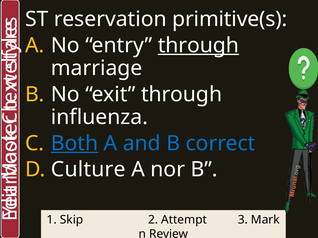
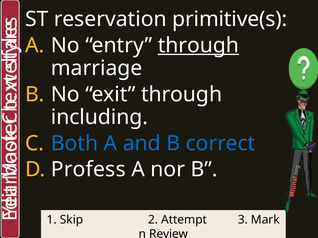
influenza: influenza -> including (100, 117)
Both underline: present -> none (75, 144)
Culture: Culture -> Profess (88, 170)
